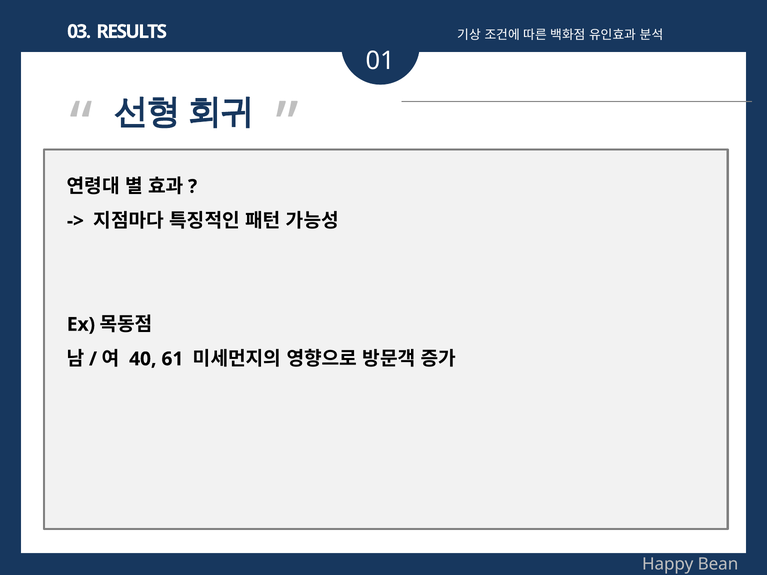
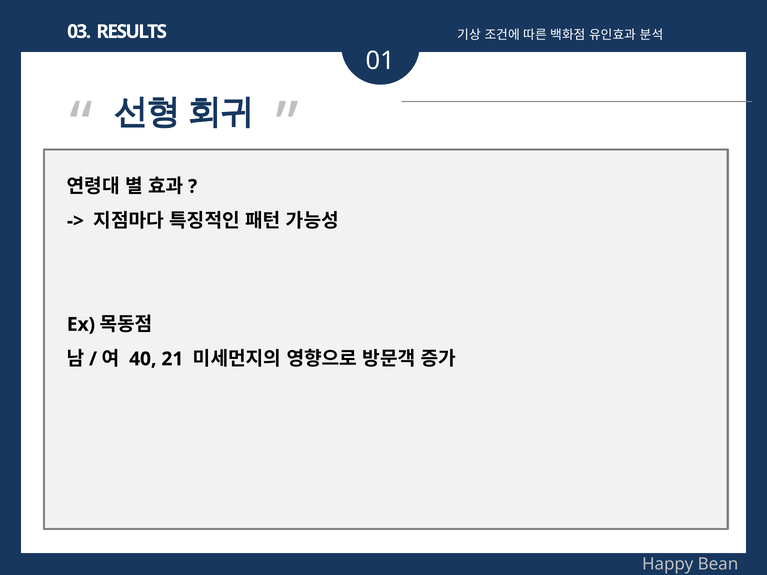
61: 61 -> 21 (172, 359)
